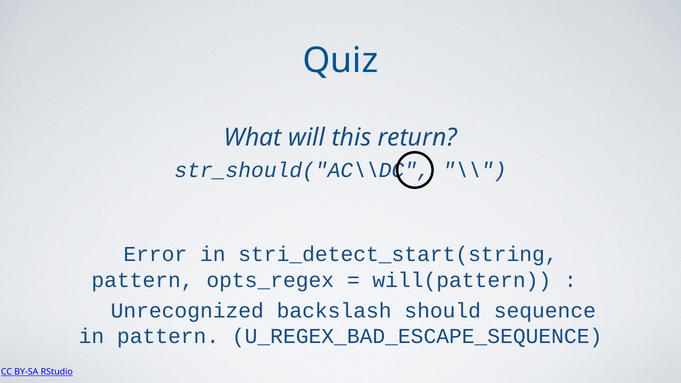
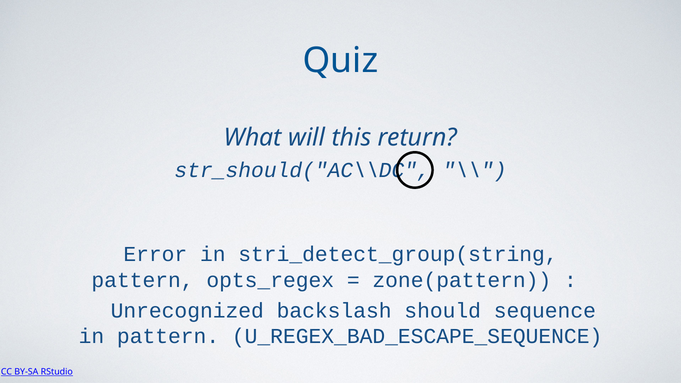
stri_detect_start(string: stri_detect_start(string -> stri_detect_group(string (398, 255)
will(pattern: will(pattern -> zone(pattern (462, 280)
